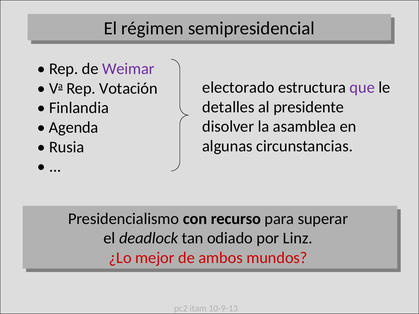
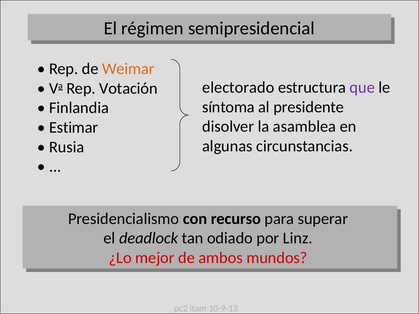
Weimar colour: purple -> orange (128, 69)
detalles: detalles -> síntoma (228, 107)
Agenda: Agenda -> Estimar (74, 128)
